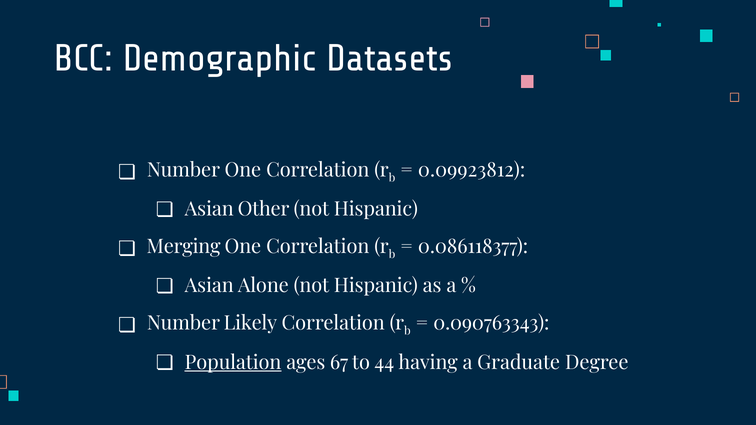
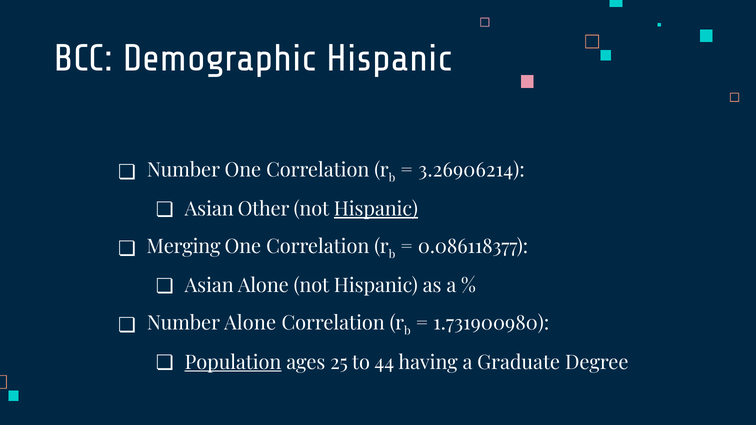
Demographic Datasets: Datasets -> Hispanic (390, 59)
0.09923812: 0.09923812 -> 3.26906214 (472, 170)
Hispanic underline: none -> present (376, 209)
Number Likely: Likely -> Alone (250, 324)
0.090763343: 0.090763343 -> 1.731900980 (491, 324)
67: 67 -> 25 (339, 363)
